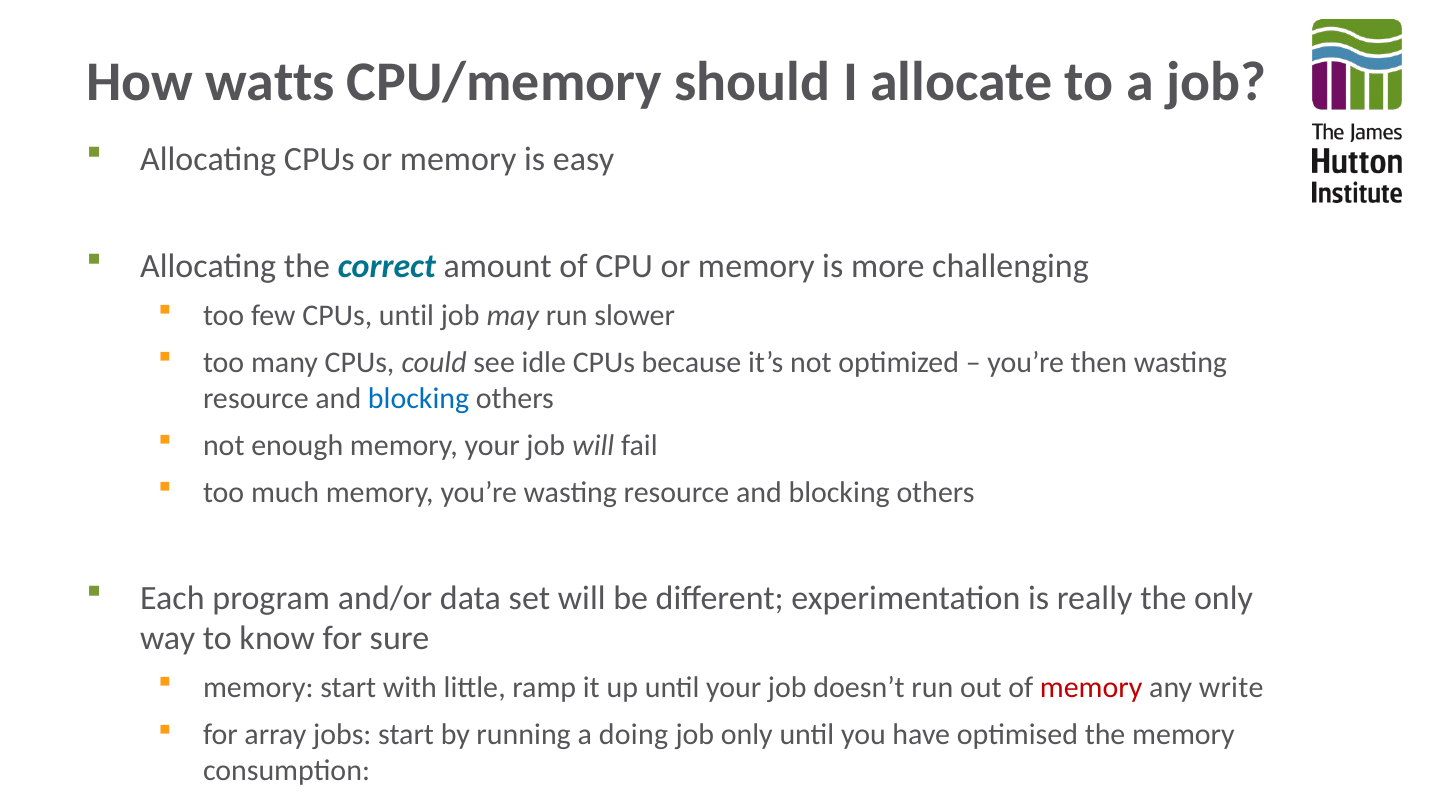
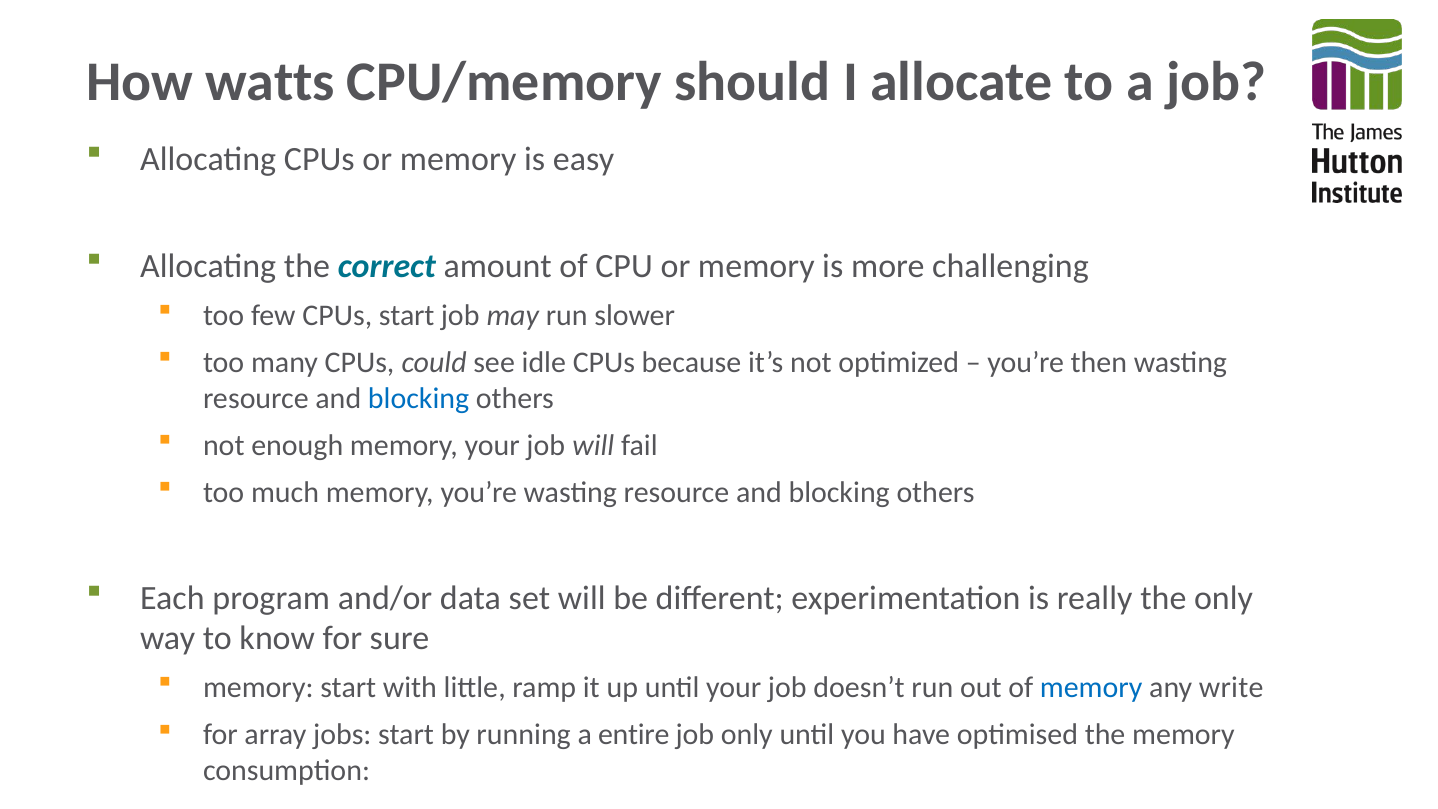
CPUs until: until -> start (407, 315)
memory colour: red -> blue (1091, 688)
doing: doing -> entire (634, 735)
